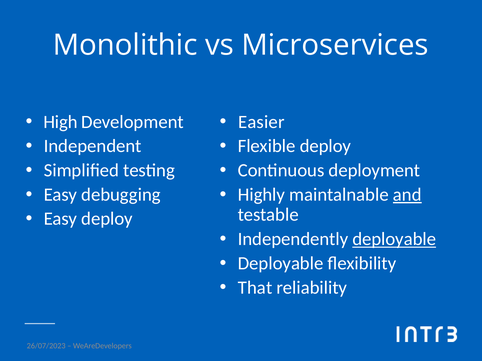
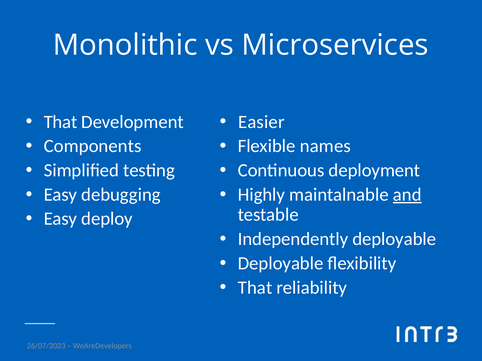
High: High -> That (61, 122)
Independent: Independent -> Components (93, 146)
Flexible deploy: deploy -> names (325, 146)
deployable underline: present -> none (394, 239)
